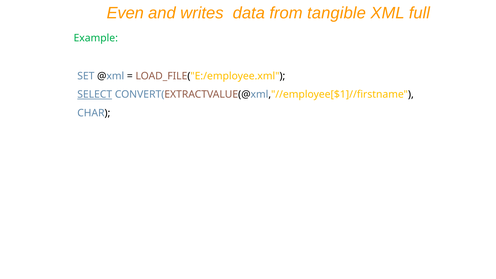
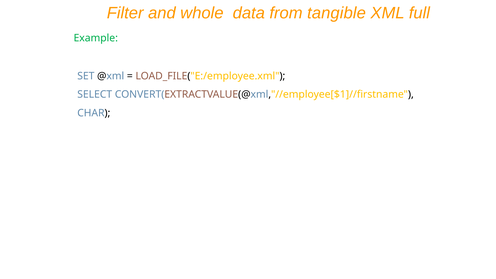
Even: Even -> Filter (125, 13)
writes: writes -> whole (202, 13)
SELECT underline: present -> none (95, 95)
